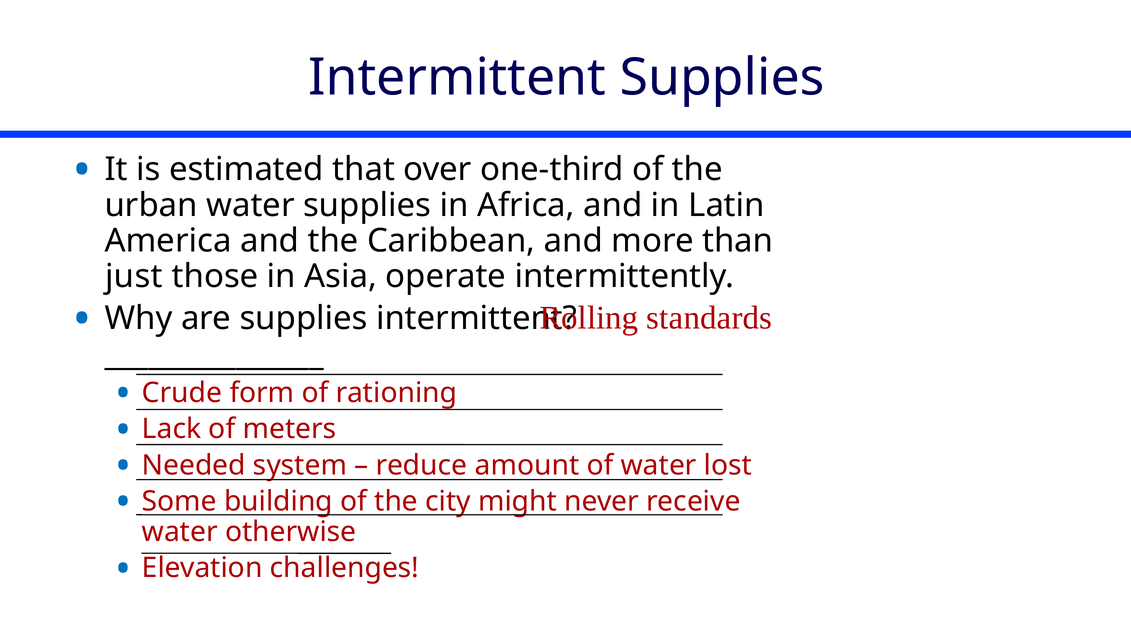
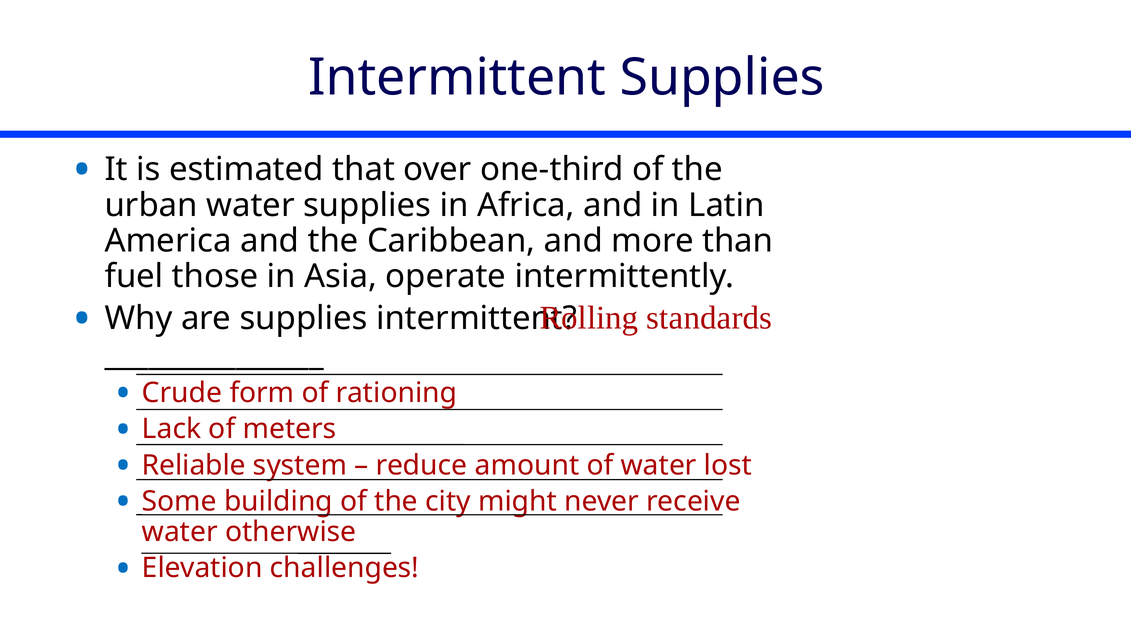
just: just -> fuel (134, 276)
Needed: Needed -> Reliable (194, 465)
